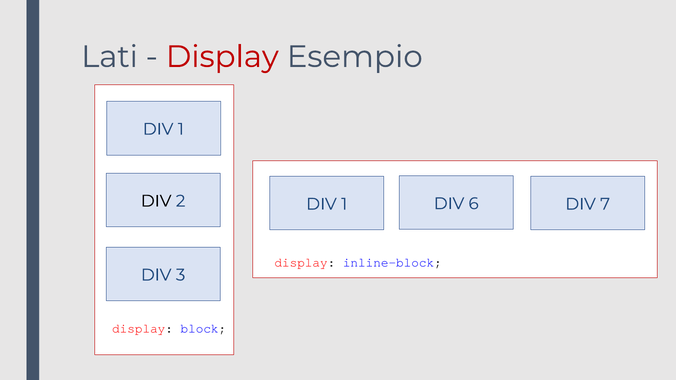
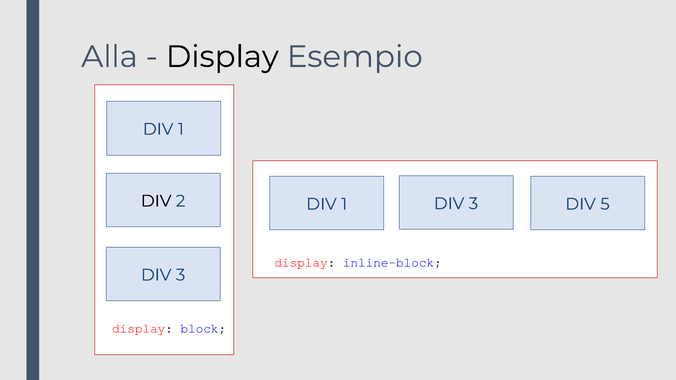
Lati: Lati -> Alla (109, 57)
Display colour: red -> black (222, 57)
1 DIV 6: 6 -> 3 (473, 204)
7: 7 -> 5 (605, 204)
